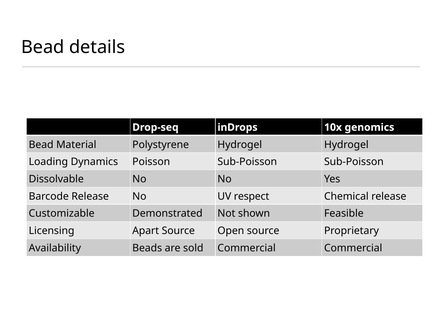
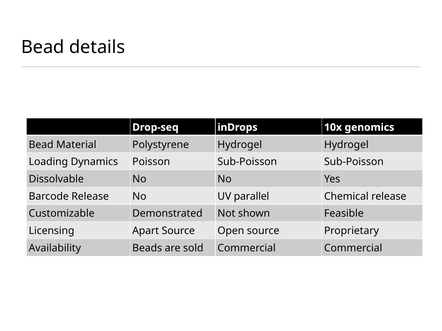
respect: respect -> parallel (252, 197)
